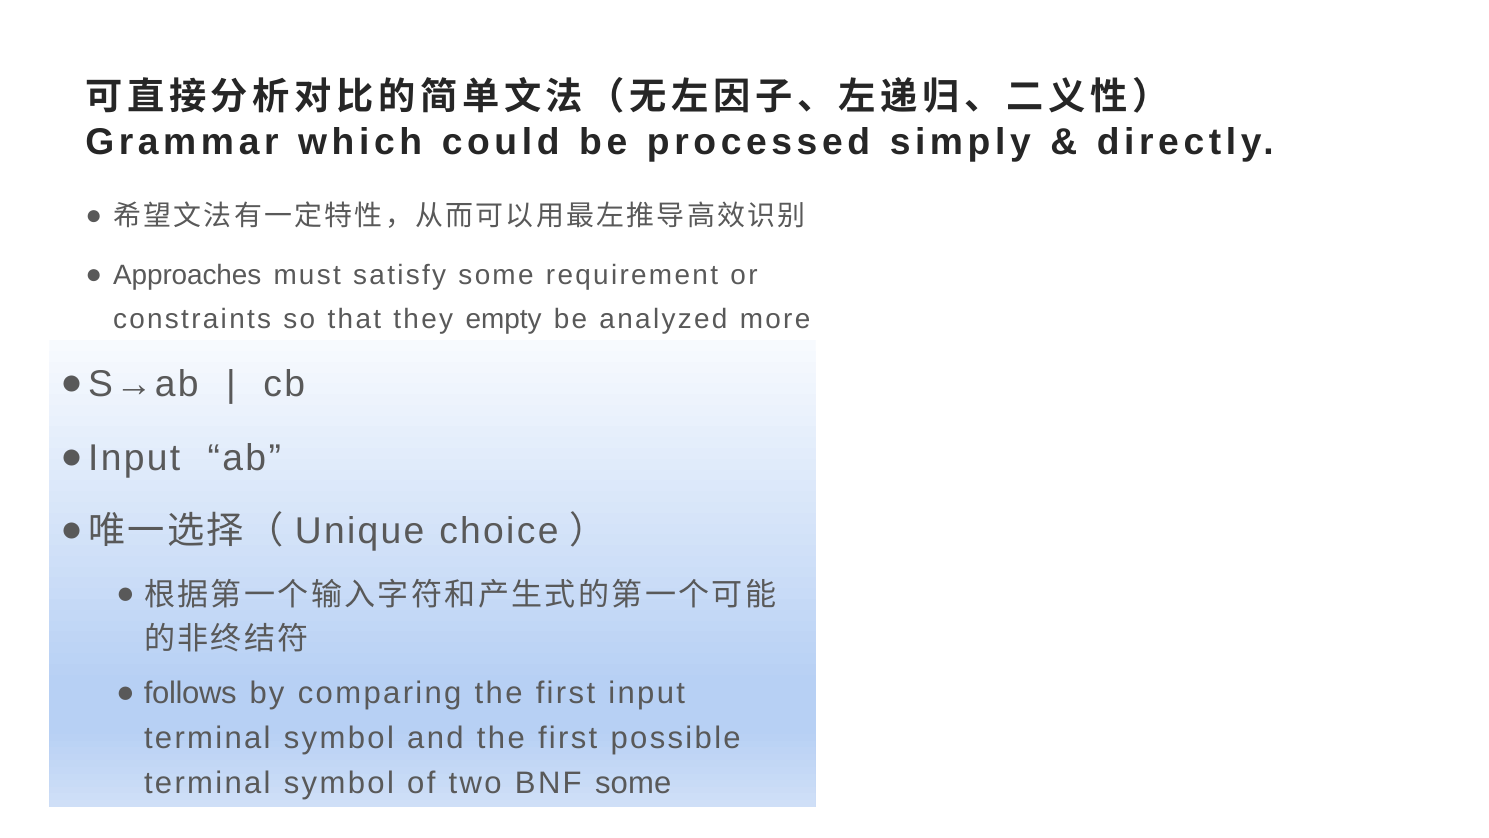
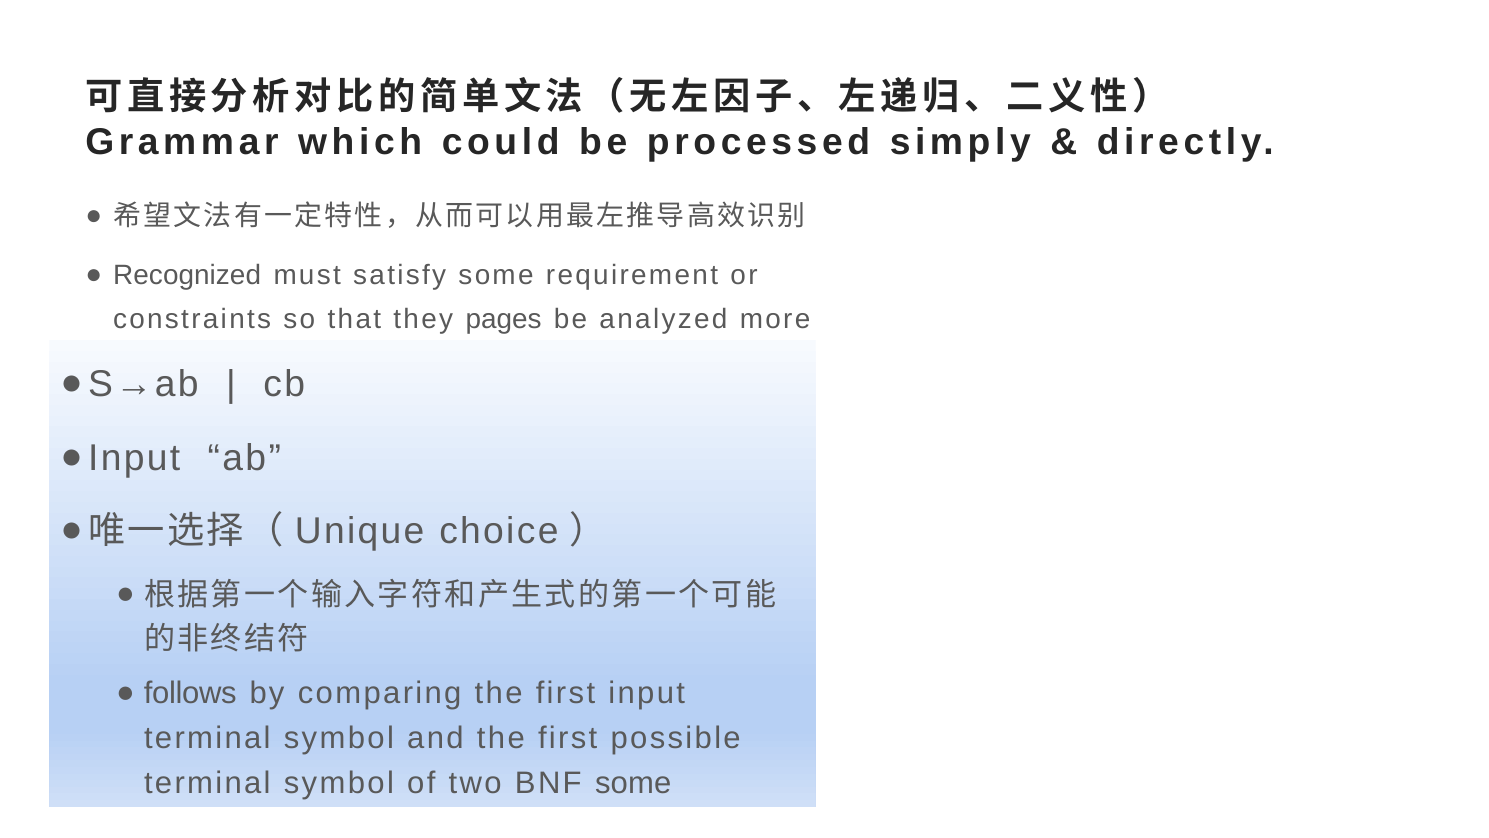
Approaches: Approaches -> Recognized (187, 276)
empty: empty -> pages (504, 319)
